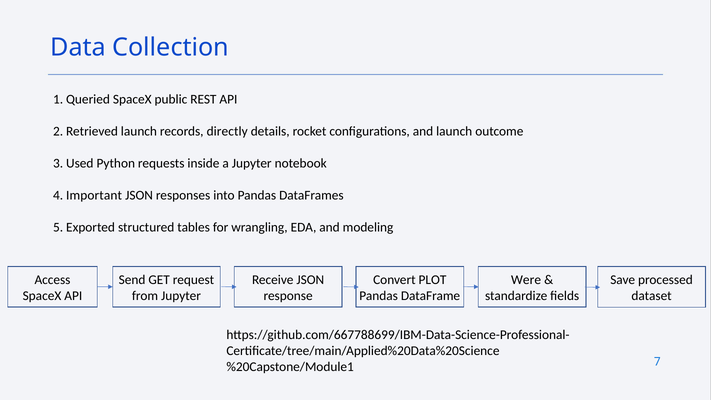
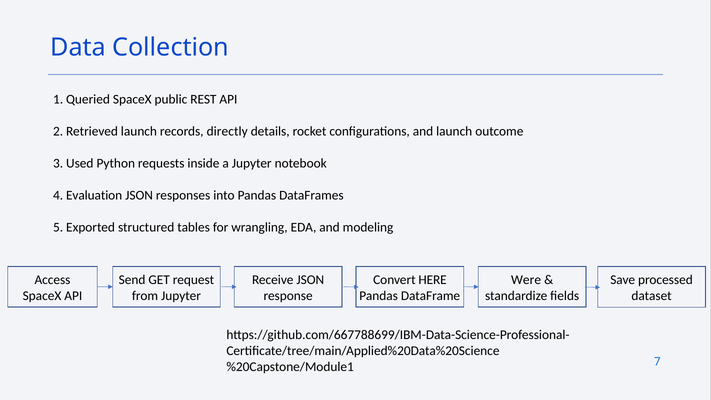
Important: Important -> Evaluation (94, 195)
PLOT: PLOT -> HERE (433, 280)
